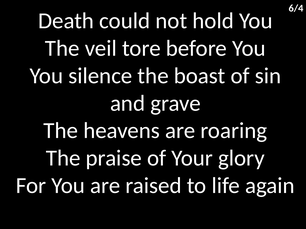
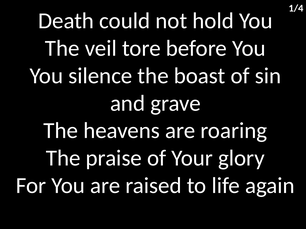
6/4: 6/4 -> 1/4 (296, 8)
